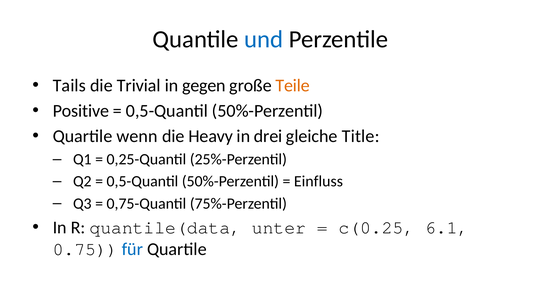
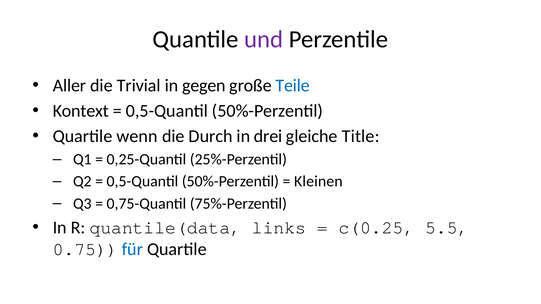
und colour: blue -> purple (264, 39)
Tails: Tails -> Aller (69, 86)
Teile colour: orange -> blue (293, 86)
Positive: Positive -> Kontext (81, 111)
Heavy: Heavy -> Durch (211, 136)
Einfluss: Einfluss -> Kleinen (318, 182)
unter: unter -> links (279, 228)
6.1: 6.1 -> 5.5 (447, 228)
